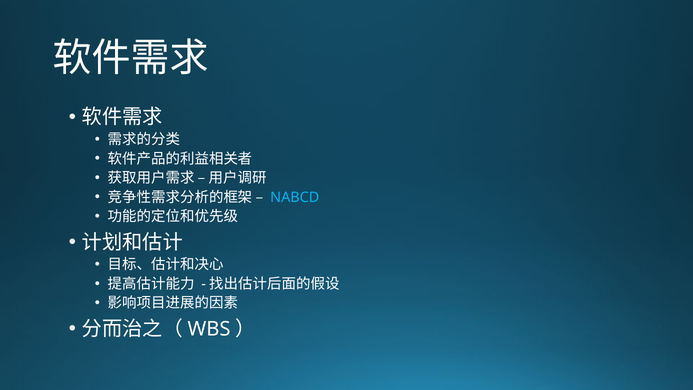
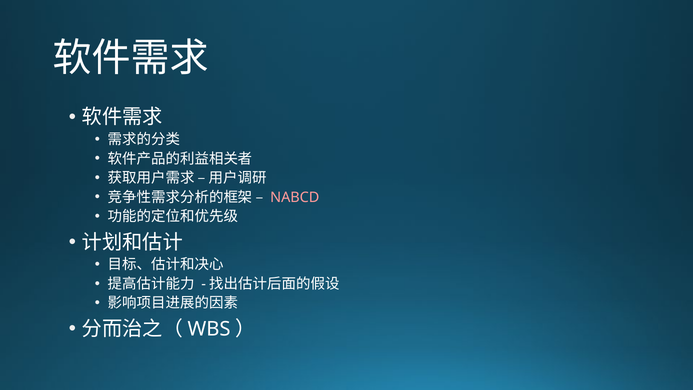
NABCD colour: light blue -> pink (295, 197)
